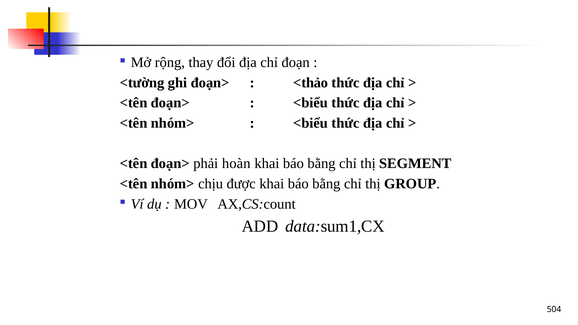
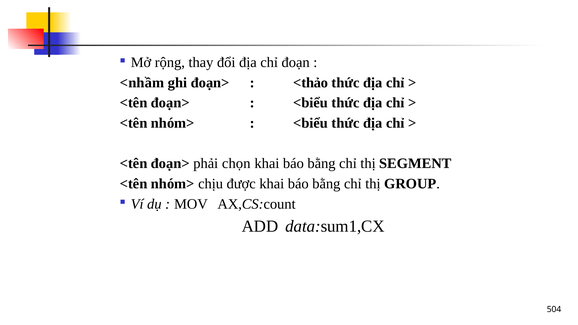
<tường: <tường -> <nhầm (142, 83)
hoàn: hoàn -> chọn (236, 164)
